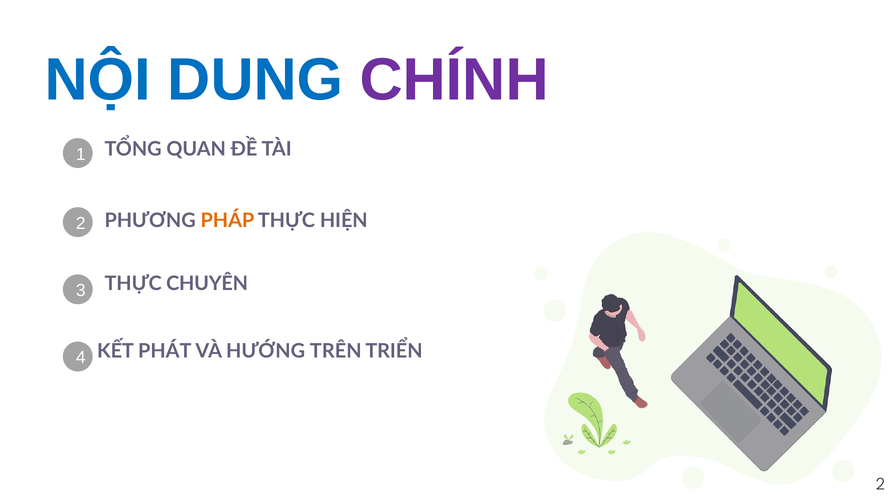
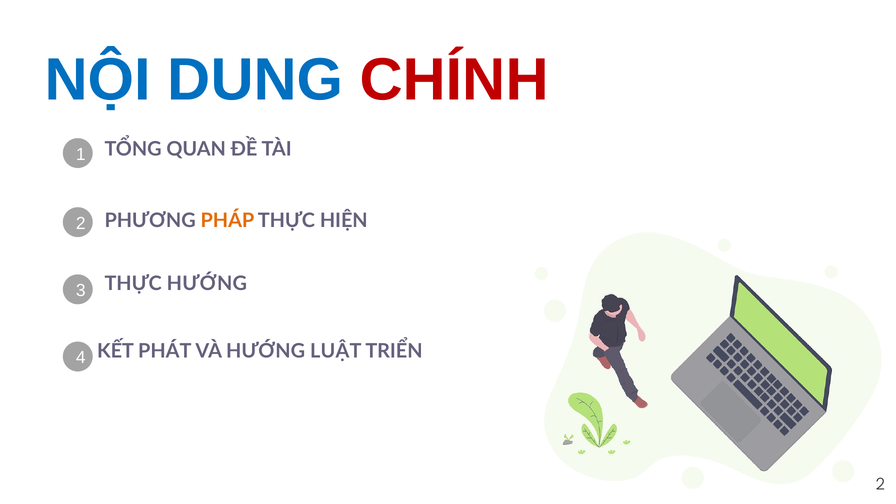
CHÍNH colour: purple -> red (454, 80)
THỰC CHUYÊN: CHUYÊN -> HƯỚNG (207, 284)
TRÊN: TRÊN -> LUẬT (336, 351)
